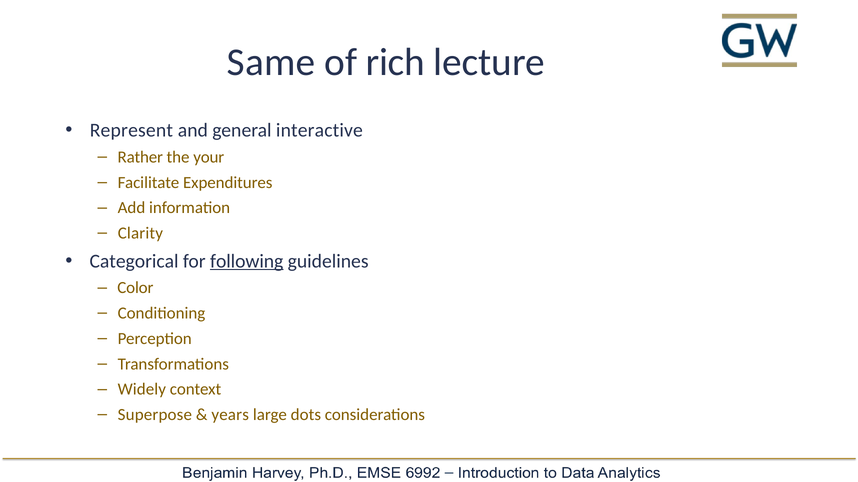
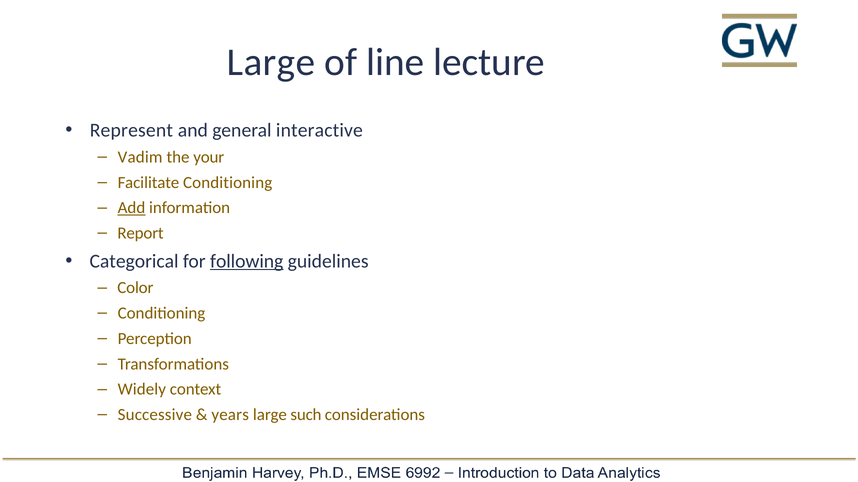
Same: Same -> Large (271, 62)
rich: rich -> line (395, 62)
Rather: Rather -> Vadim (140, 157)
Facilitate Expenditures: Expenditures -> Conditioning (228, 183)
Add underline: none -> present (131, 208)
Clarity: Clarity -> Report (141, 234)
Superpose: Superpose -> Successive (155, 415)
dots: dots -> such (306, 415)
